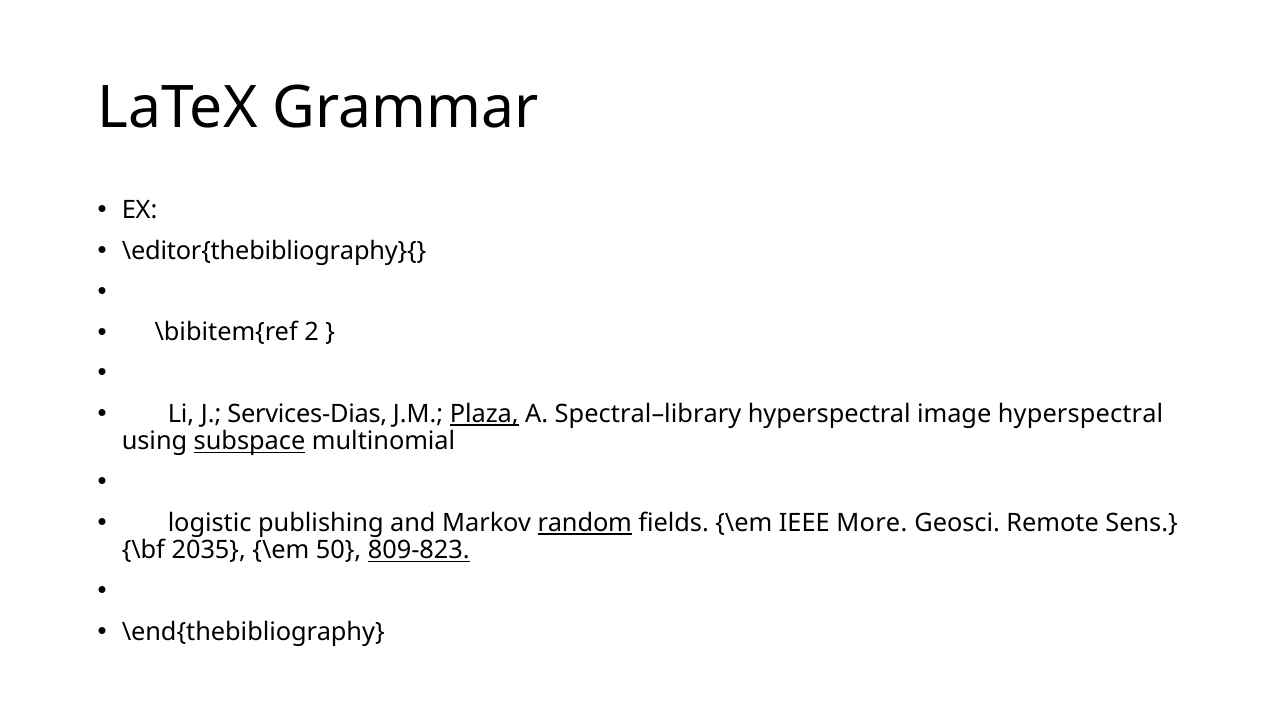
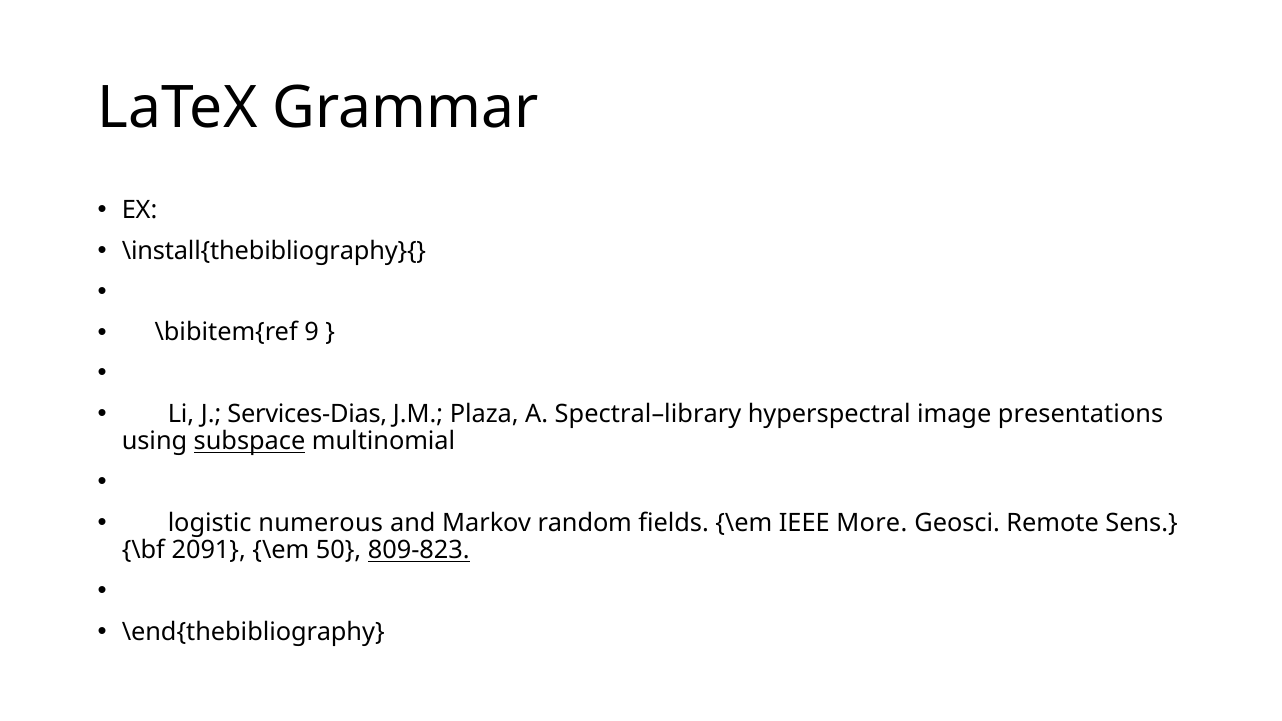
\editor{thebibliography}{: \editor{thebibliography}{ -> \install{thebibliography}{ (274, 251)
2: 2 -> 9 (312, 333)
Plaza underline: present -> none (484, 414)
image hyperspectral: hyperspectral -> presentations (1081, 414)
publishing: publishing -> numerous (321, 523)
random underline: present -> none (585, 523)
2035: 2035 -> 2091 (209, 551)
